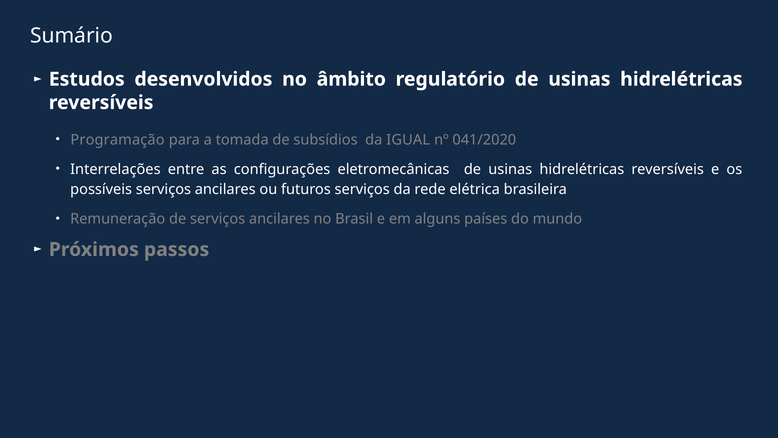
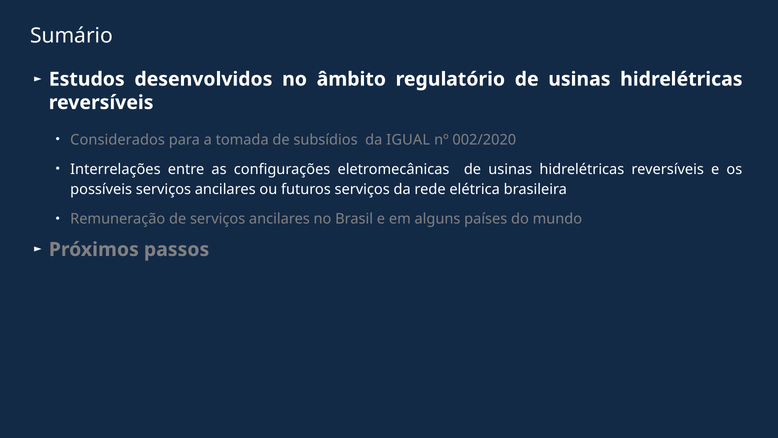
Programação: Programação -> Considerados (118, 140)
041/2020: 041/2020 -> 002/2020 (484, 140)
